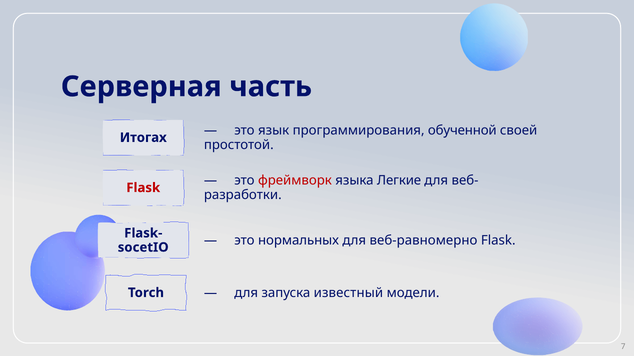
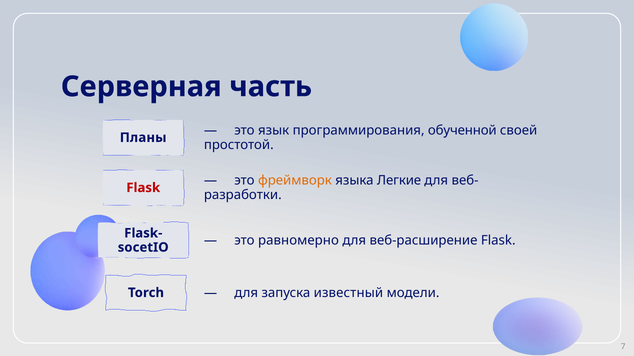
Итогах: Итогах -> Планы (143, 138)
фреймворк colour: red -> orange (295, 181)
нормальных: нормальных -> равномерно (298, 241)
веб-равномерно: веб-равномерно -> веб-расширение (424, 241)
